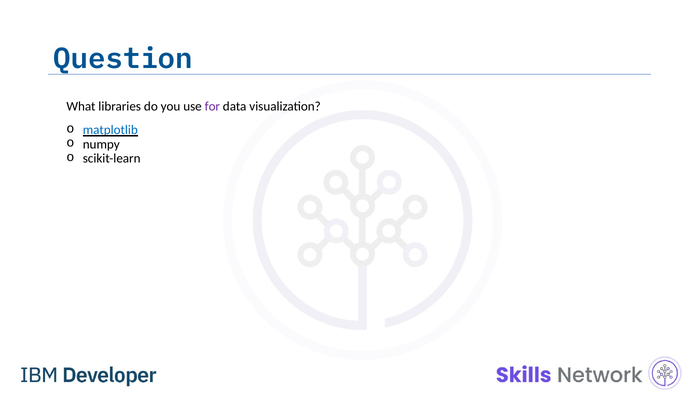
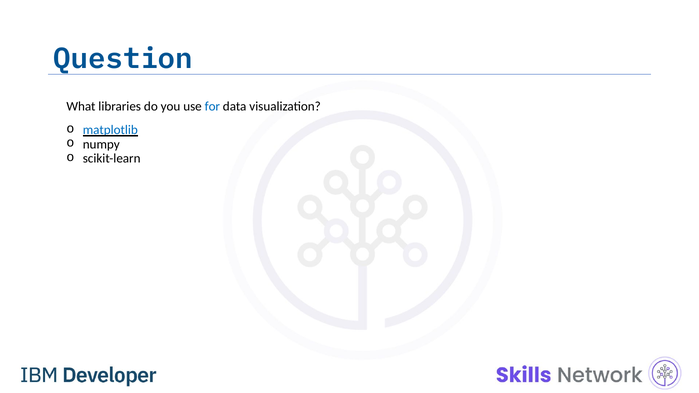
for colour: purple -> blue (212, 107)
